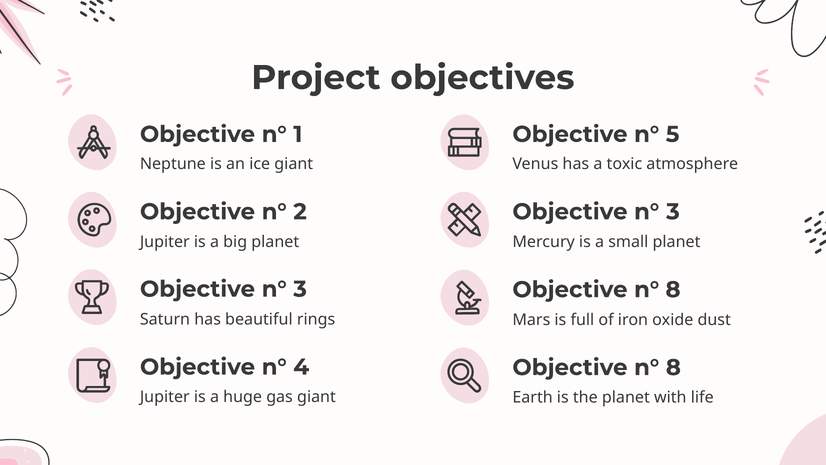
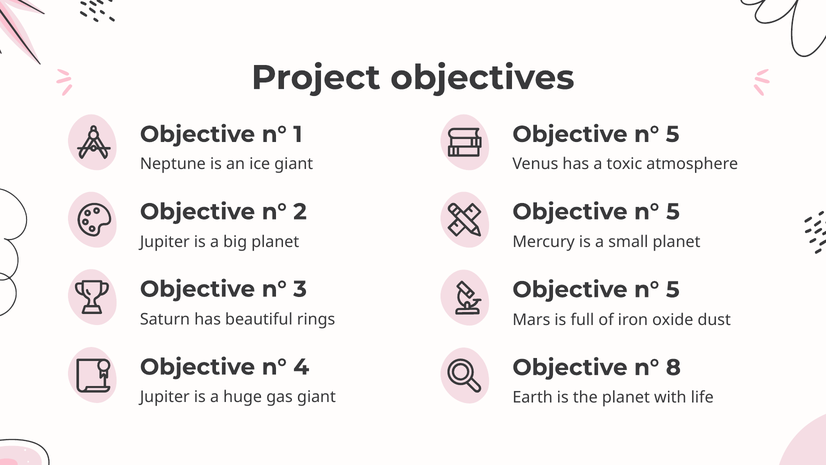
3: 3 -> 5 (673, 212)
3 Objective n° 8: 8 -> 5 (673, 289)
